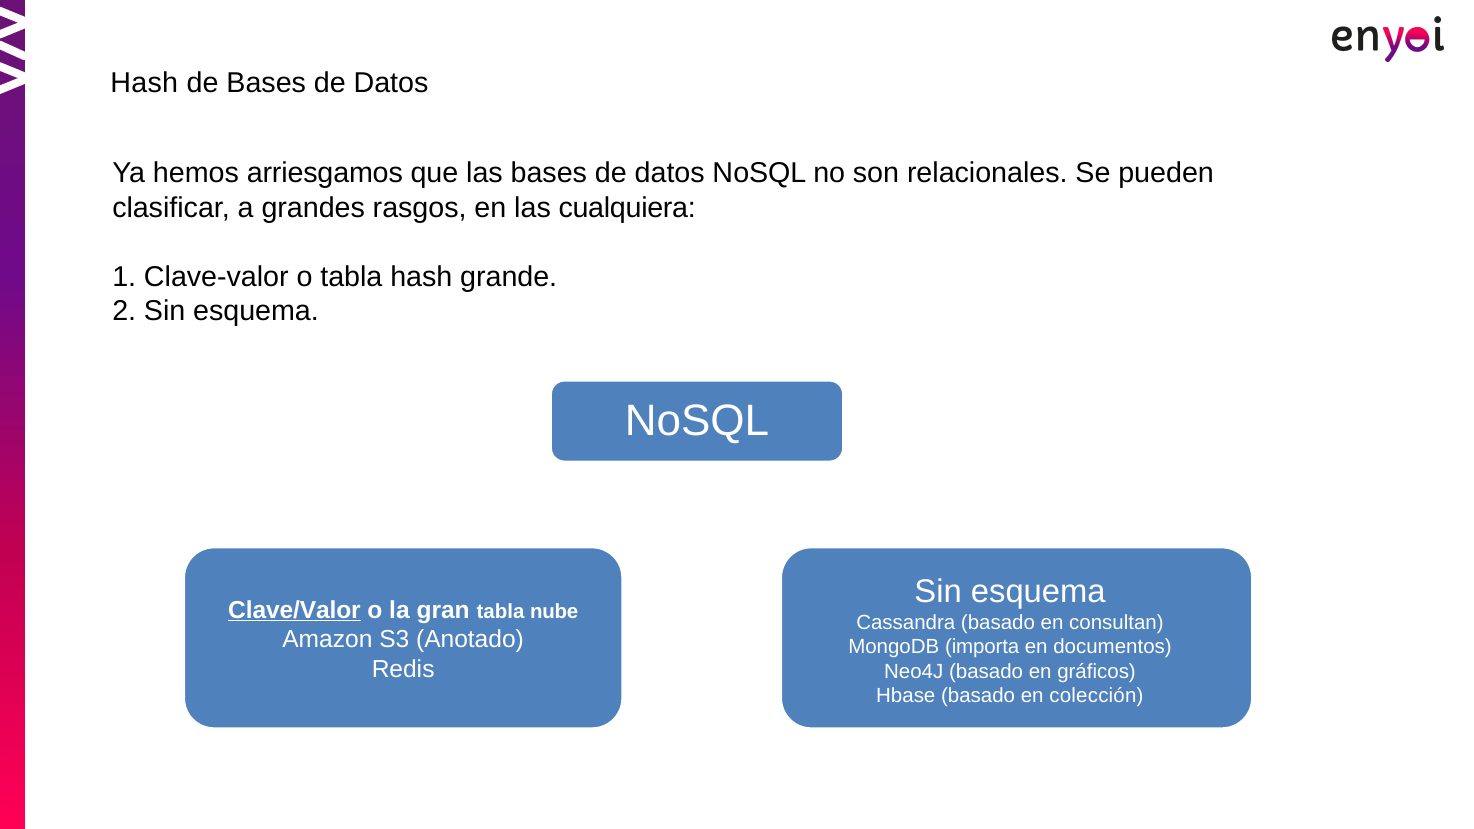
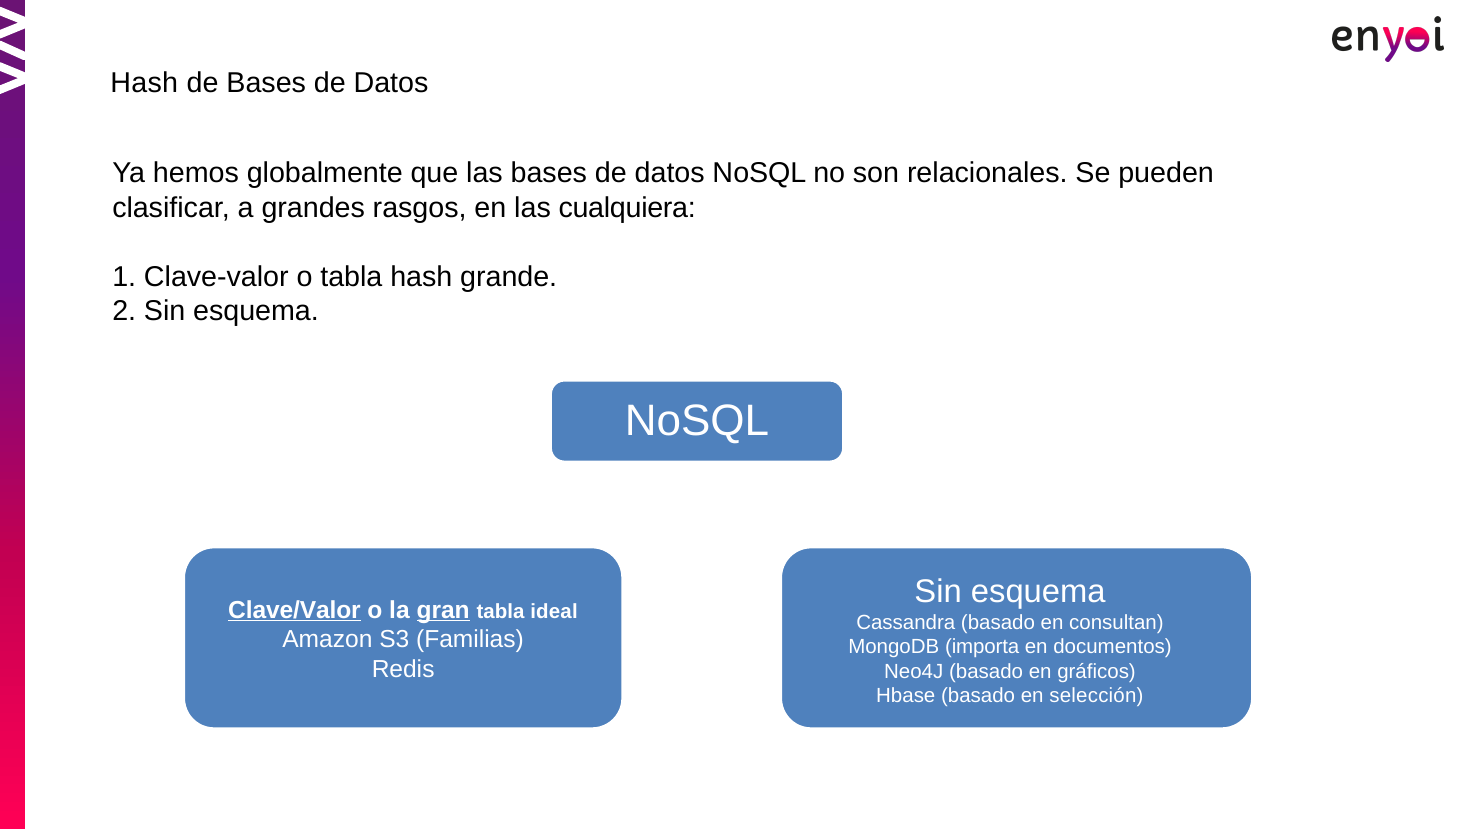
arriesgamos: arriesgamos -> globalmente (325, 173)
gran underline: none -> present (443, 610)
nube: nube -> ideal (554, 612)
Anotado: Anotado -> Familias (470, 640)
colección: colección -> selección (1096, 696)
